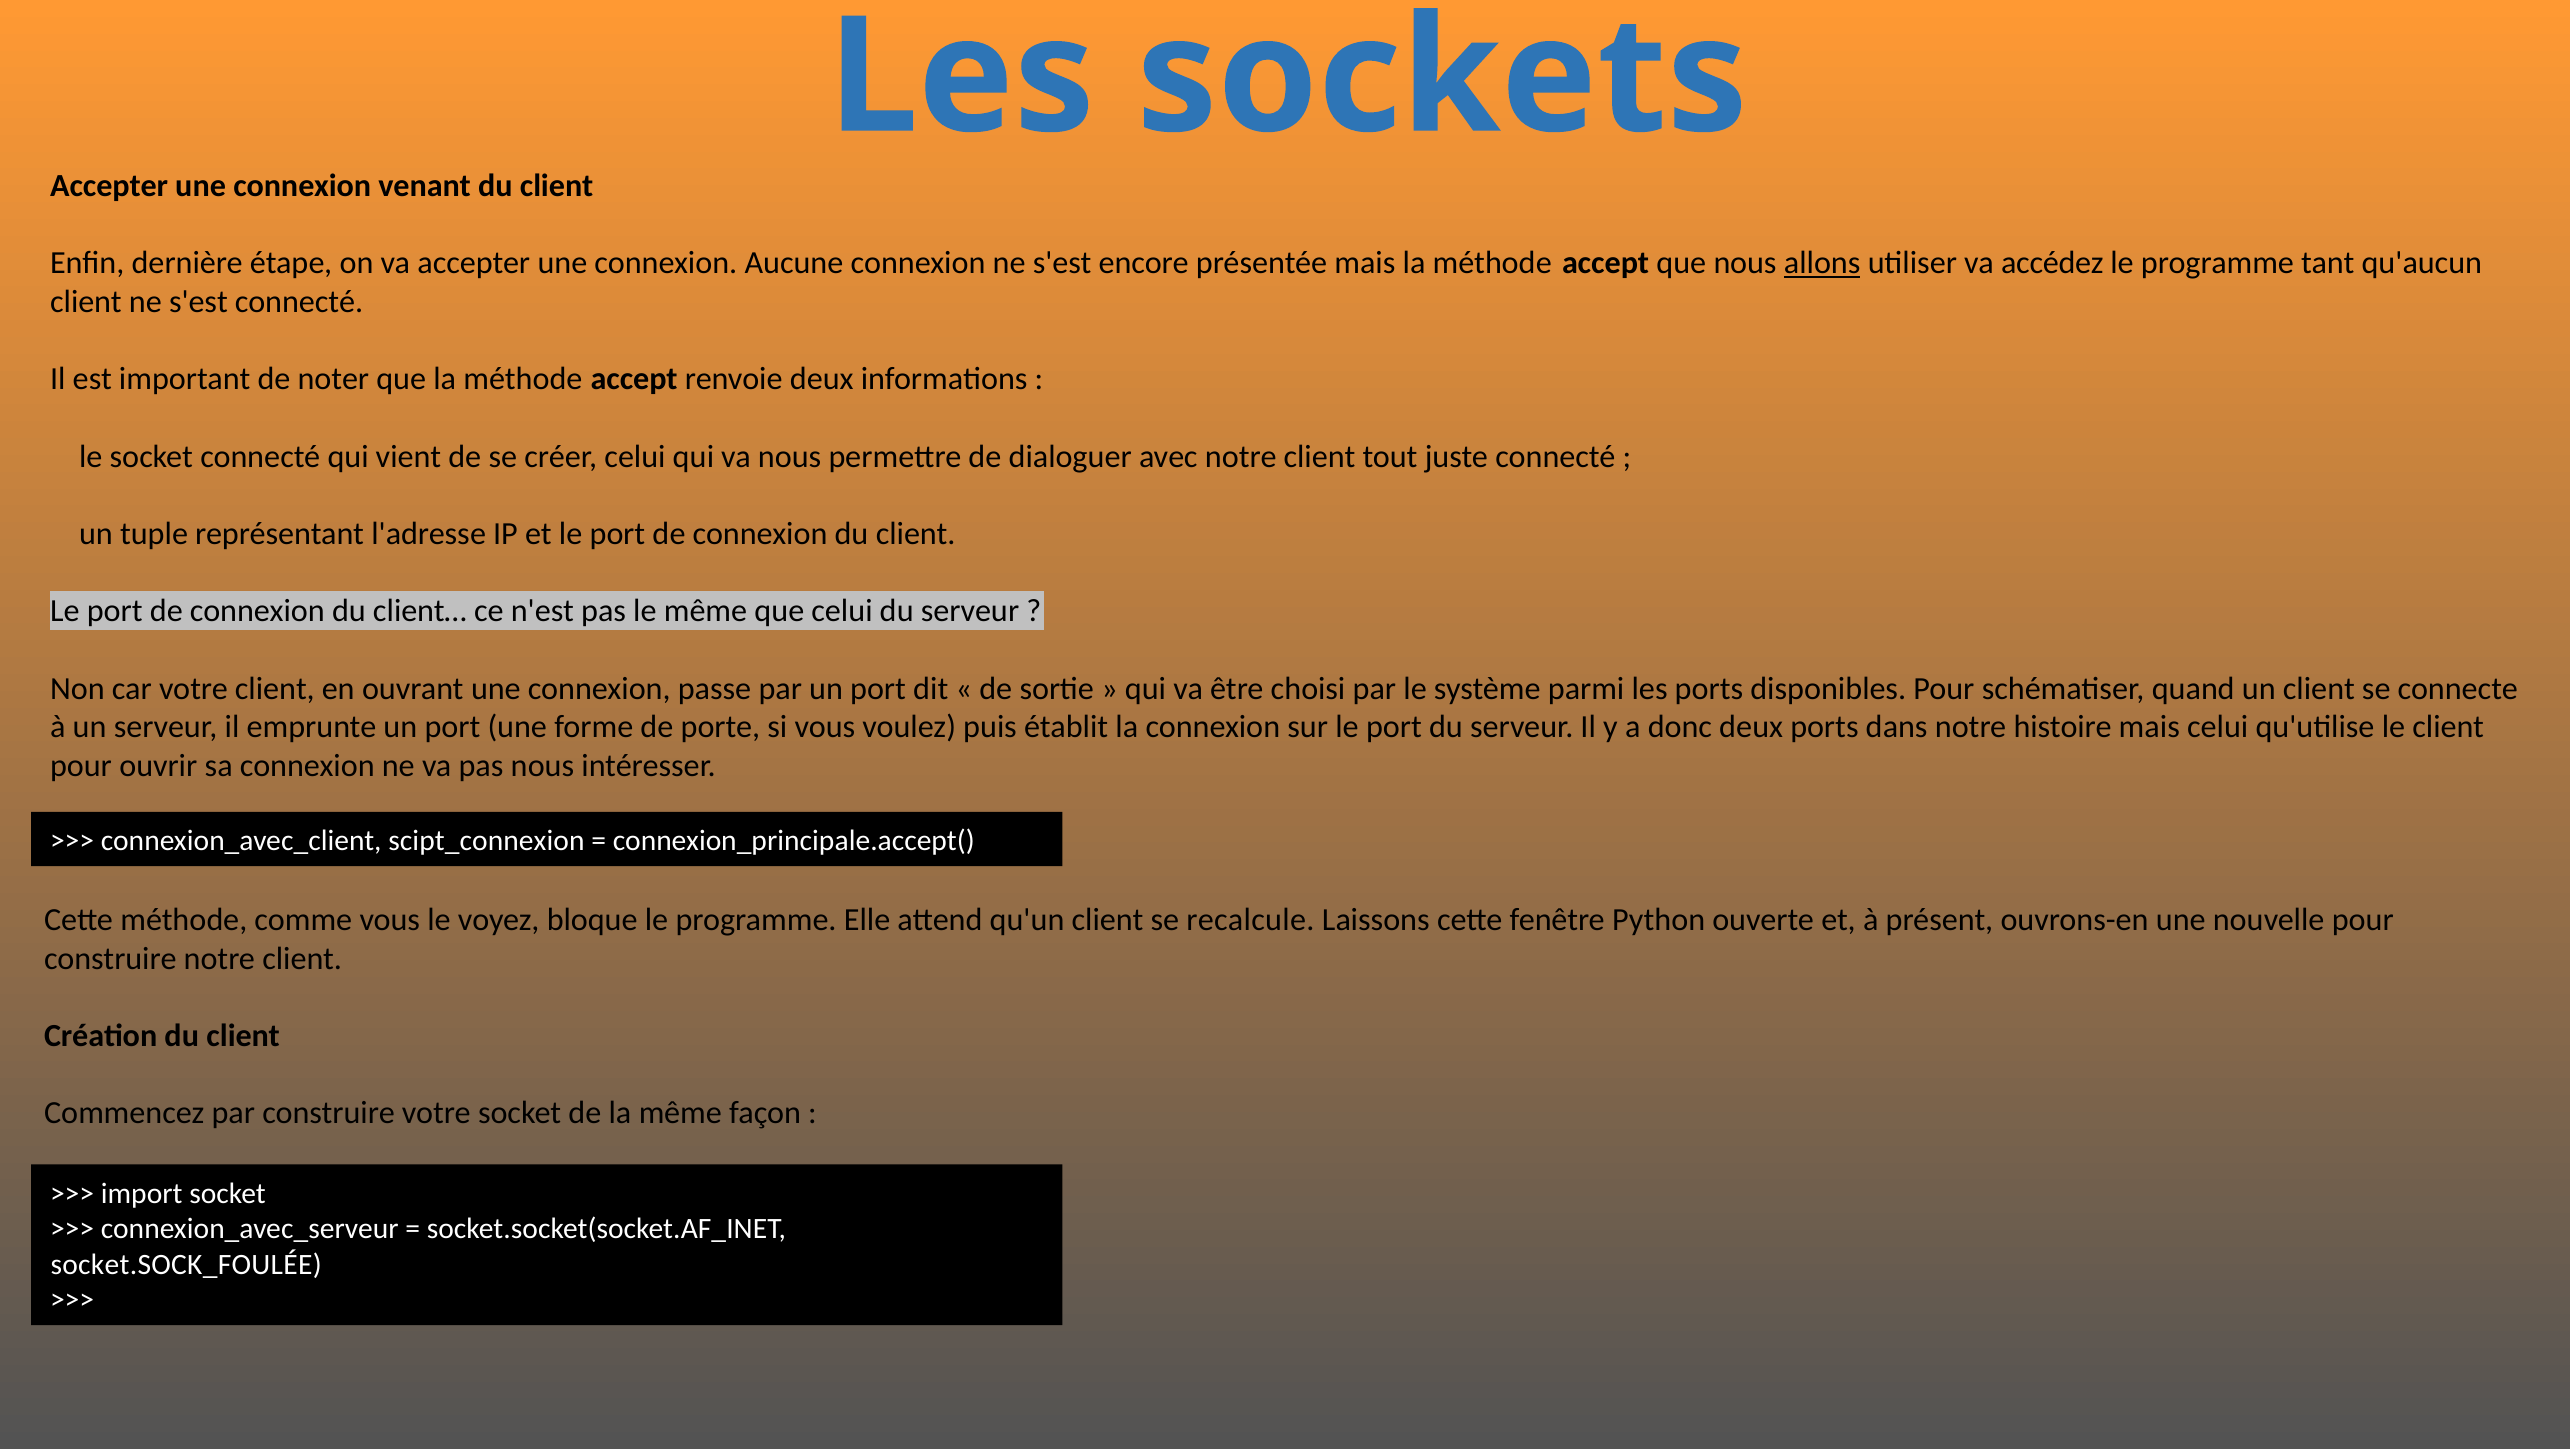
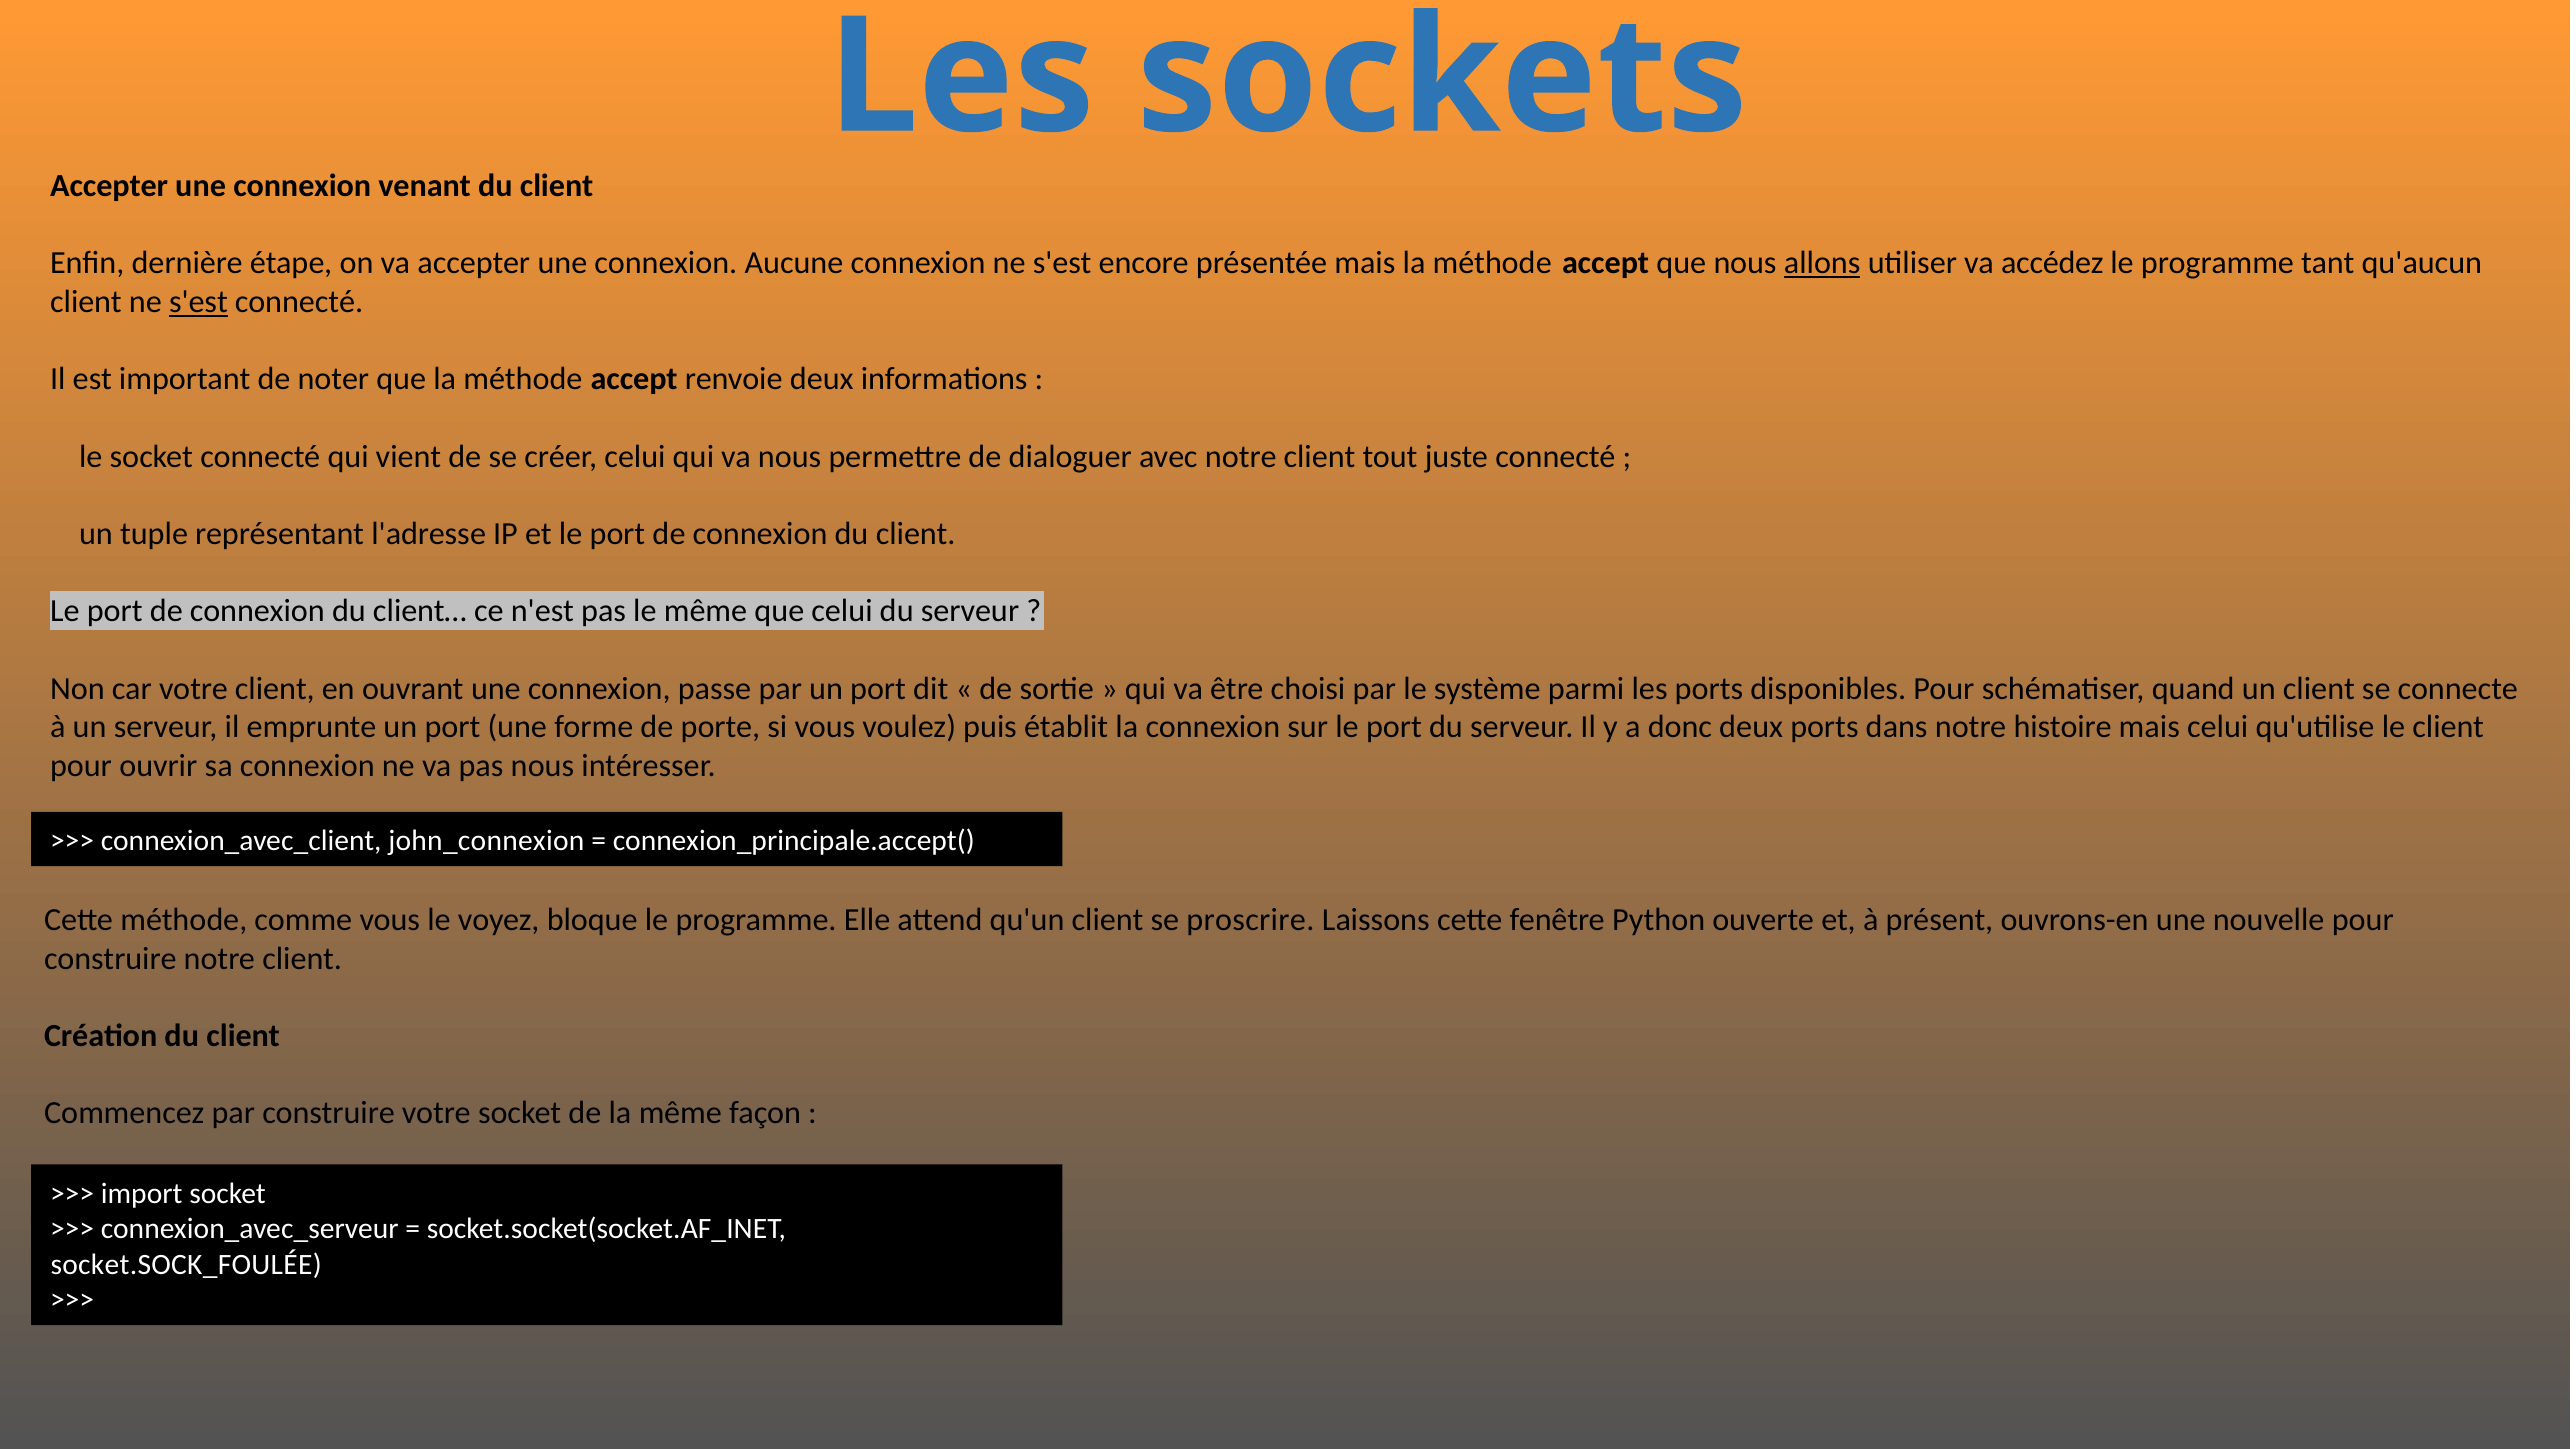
s'est underline: none -> present (198, 302)
scipt_connexion: scipt_connexion -> john_connexion (486, 841)
recalcule: recalcule -> proscrire (1250, 920)
